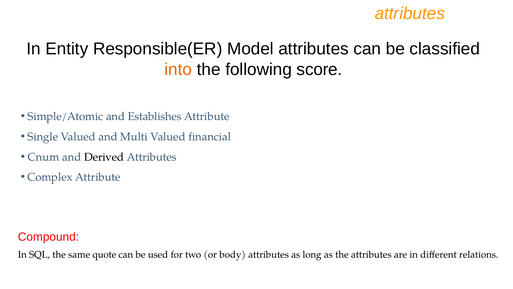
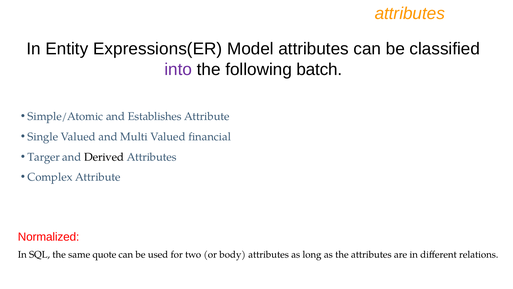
Responsible(ER: Responsible(ER -> Expressions(ER (158, 49)
into colour: orange -> purple (178, 69)
score: score -> batch (320, 69)
Cnum: Cnum -> Targer (44, 157)
Compound: Compound -> Normalized (49, 237)
